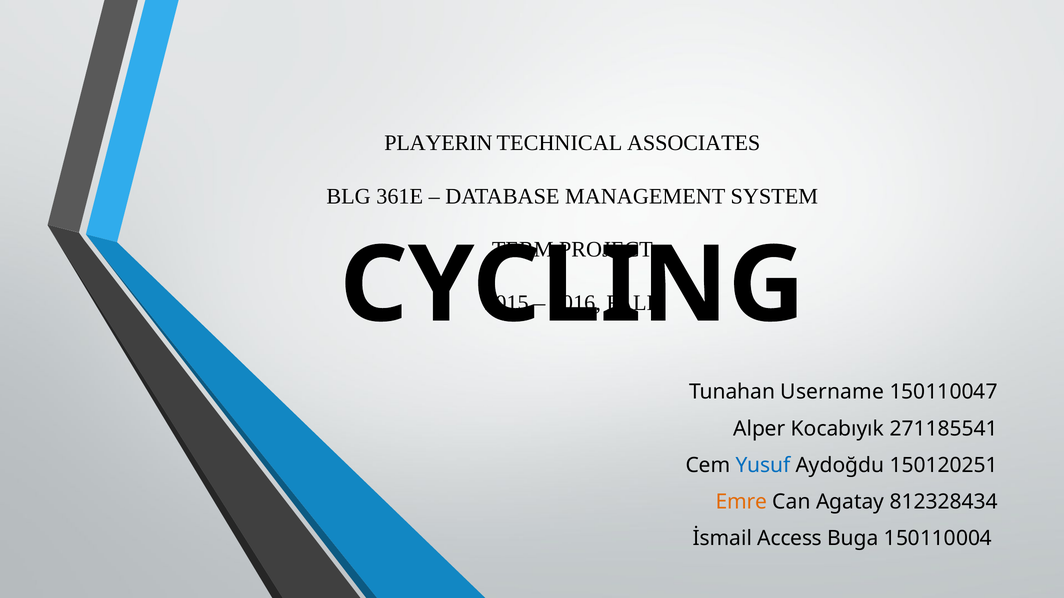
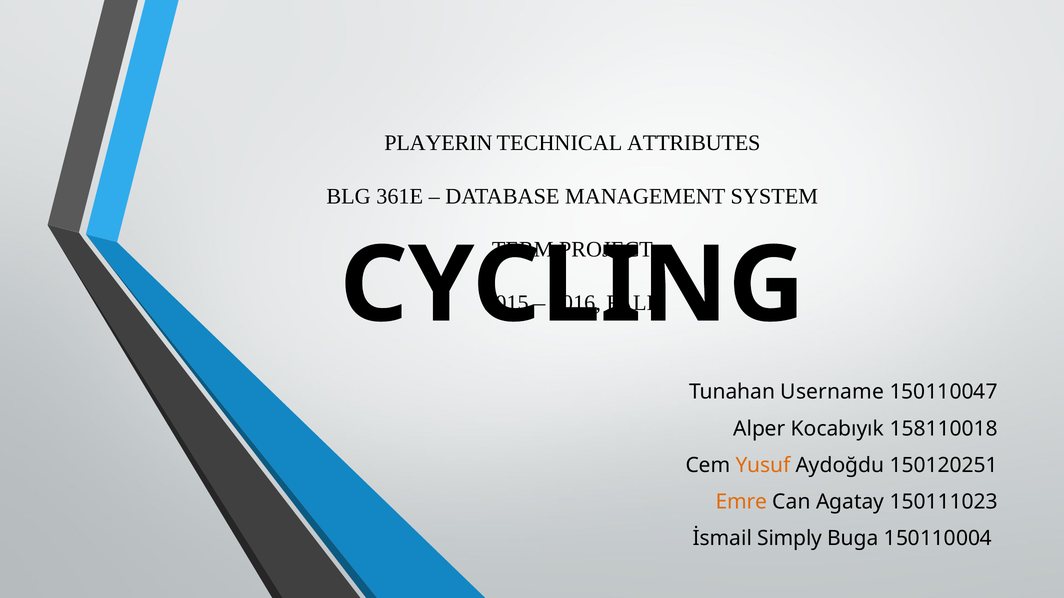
ASSOCIATES: ASSOCIATES -> ATTRIBUTES (694, 143)
271185541: 271185541 -> 158110018 (944, 429)
Yusuf colour: blue -> orange (763, 466)
812328434: 812328434 -> 150111023 (944, 502)
Access: Access -> Simply (790, 539)
